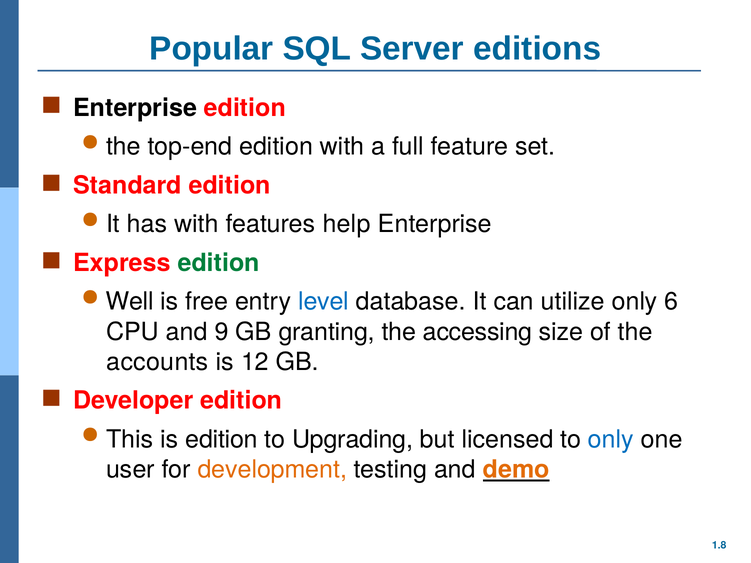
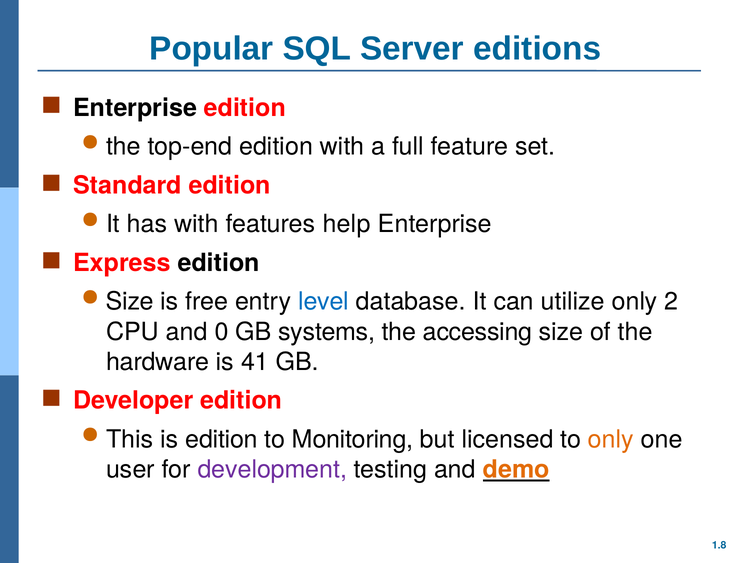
edition colour: green -> black (219, 263)
Well: Well -> Size (130, 302)
6: 6 -> 2 (671, 302)
9: 9 -> 0 (222, 332)
granting: granting -> systems (327, 332)
accounts: accounts -> hardware (158, 362)
12: 12 -> 41 (255, 362)
Upgrading: Upgrading -> Monitoring (353, 440)
only colour: blue -> orange (611, 440)
development colour: orange -> purple (272, 470)
